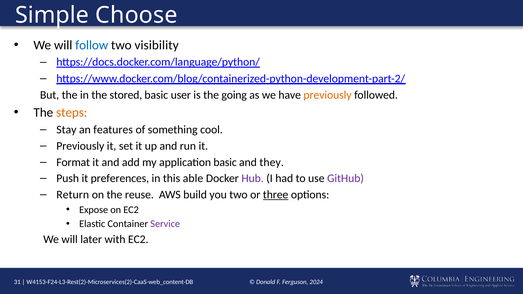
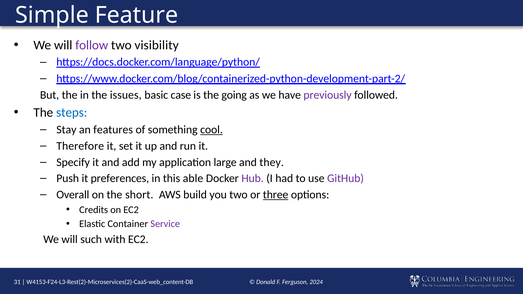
Choose: Choose -> Feature (137, 15)
follow colour: blue -> purple (92, 45)
stored: stored -> issues (126, 95)
user: user -> case (181, 95)
previously colour: orange -> purple (328, 95)
steps colour: orange -> blue (72, 113)
cool underline: none -> present (211, 130)
Previously: Previously -> Therefore (80, 146)
Format: Format -> Specify (73, 162)
application basic: basic -> large (225, 162)
Return: Return -> Overall (73, 195)
reuse: reuse -> short (139, 195)
Expose: Expose -> Credits (94, 210)
later: later -> such (91, 240)
